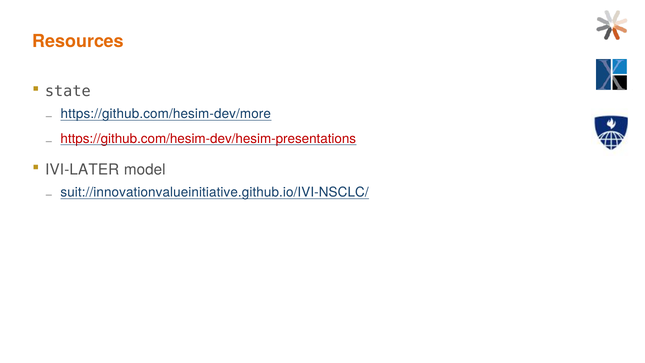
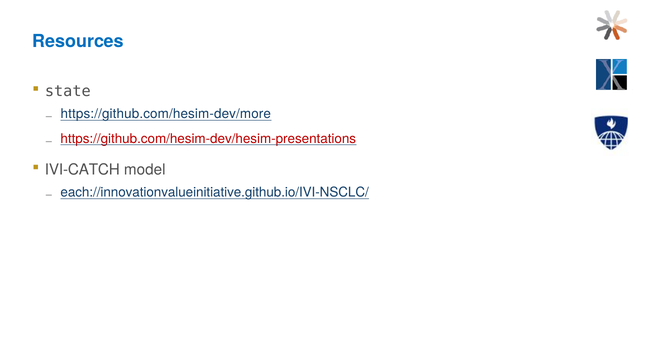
Resources colour: orange -> blue (78, 42)
IVI-LATER: IVI-LATER -> IVI-CATCH (82, 170)
suit://innovationvalueinitiative.github.io/IVI-NSCLC/: suit://innovationvalueinitiative.github.io/IVI-NSCLC/ -> each://innovationvalueinitiative.github.io/IVI-NSCLC/ (215, 192)
